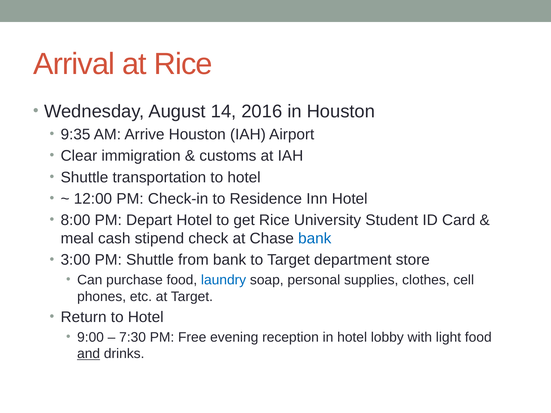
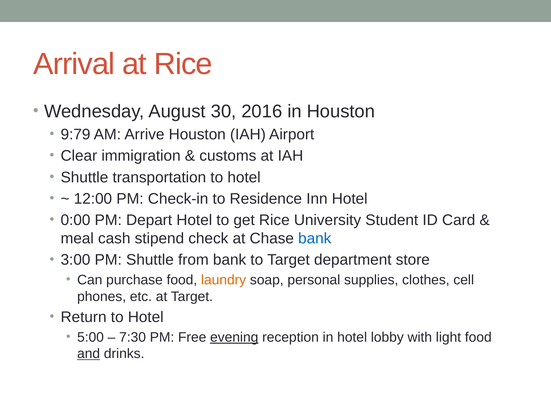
14: 14 -> 30 (224, 111)
9:35: 9:35 -> 9:79 (76, 135)
8:00: 8:00 -> 0:00 (76, 220)
laundry colour: blue -> orange (224, 280)
9:00: 9:00 -> 5:00 (91, 337)
evening underline: none -> present (234, 337)
